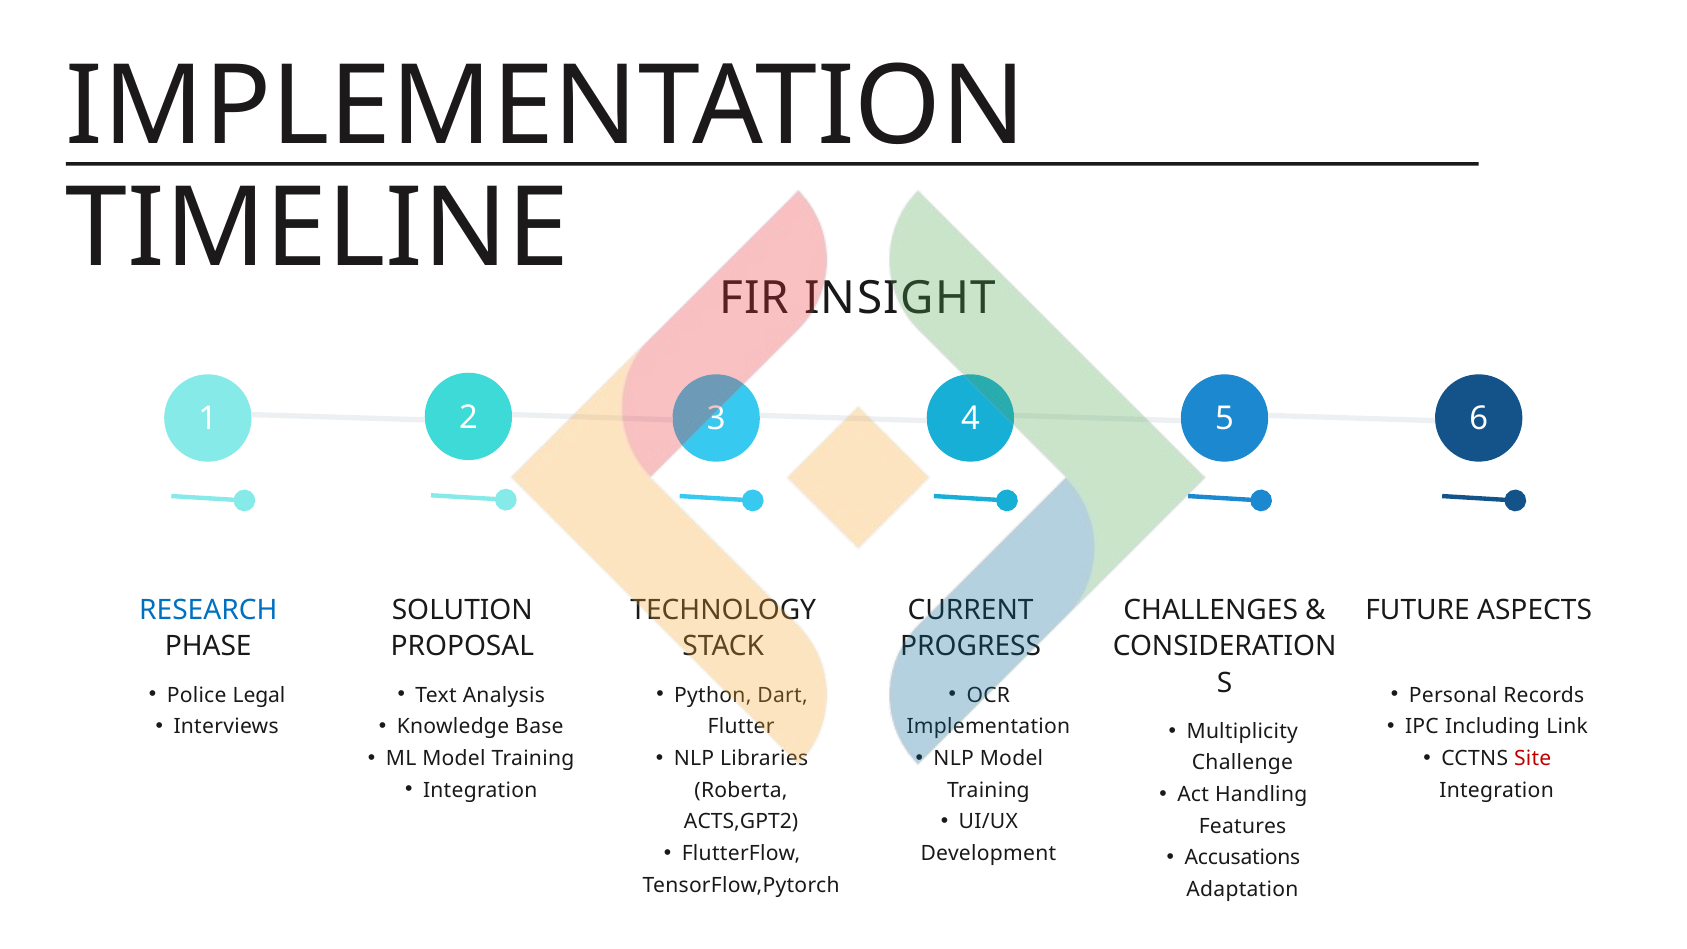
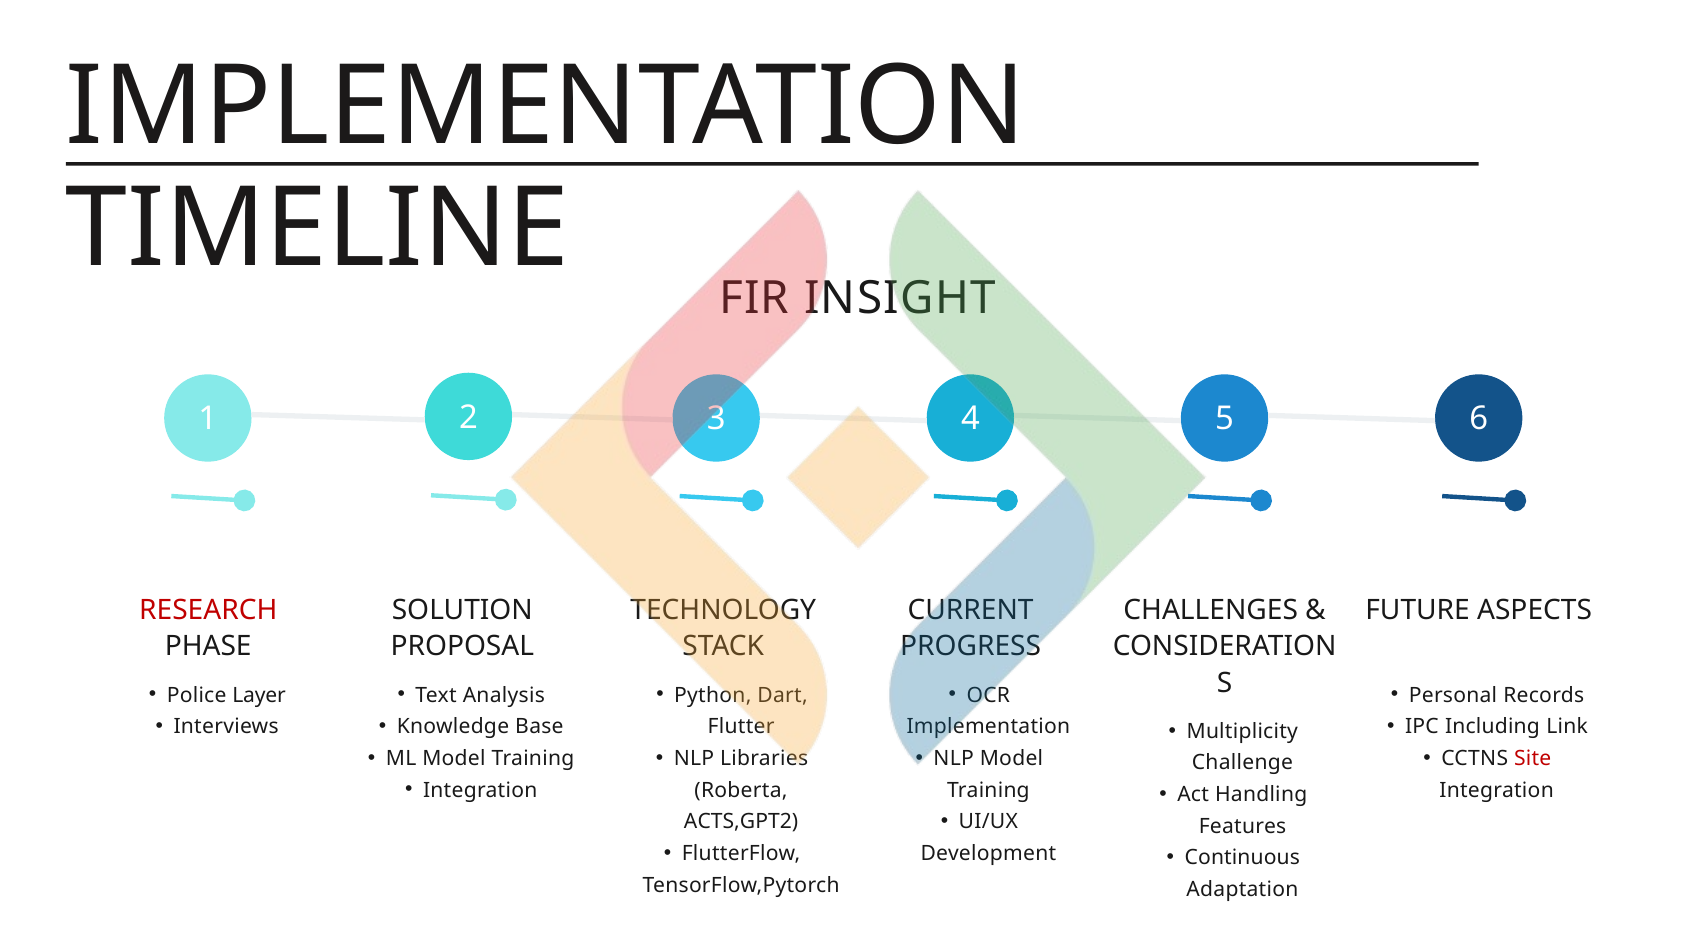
RESEARCH colour: blue -> red (208, 610)
Legal: Legal -> Layer (259, 695)
Accusations: Accusations -> Continuous (1242, 858)
